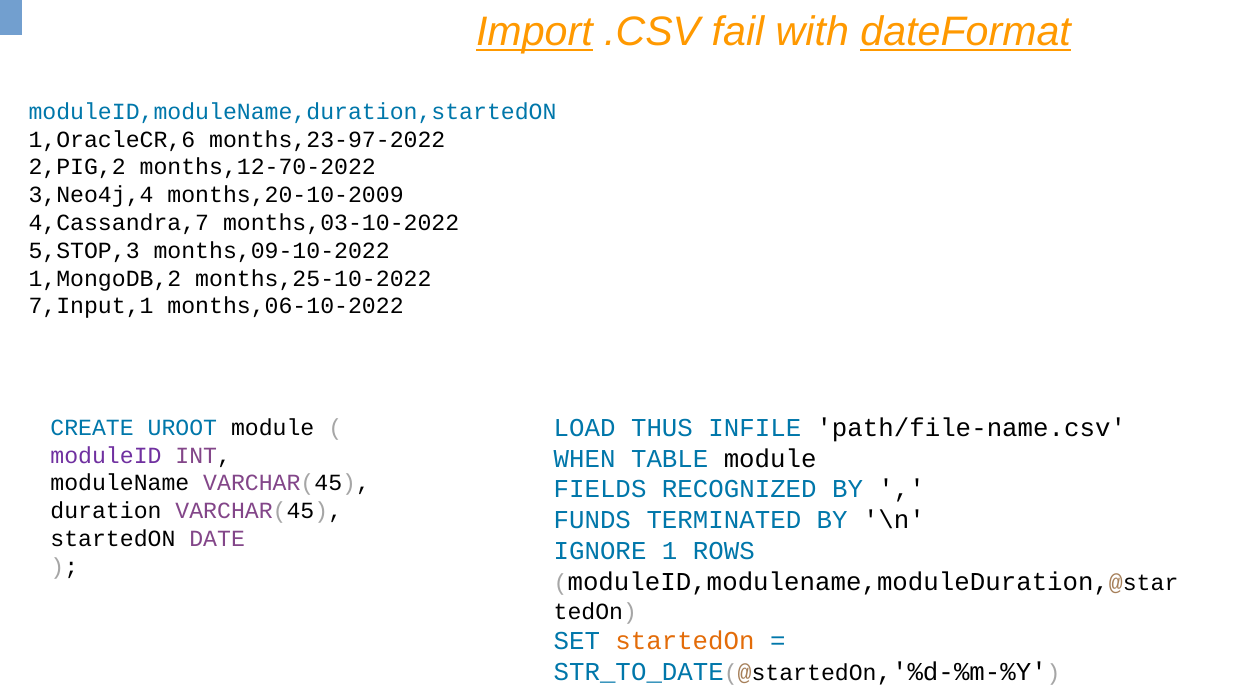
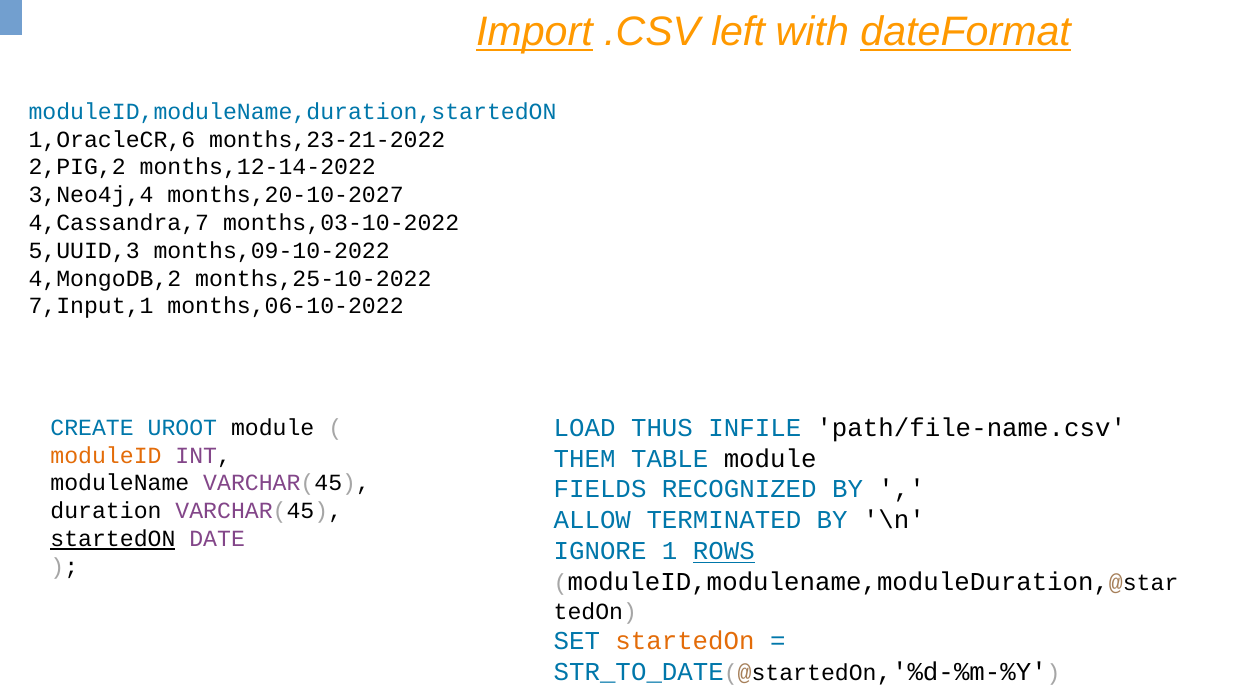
fail: fail -> left (738, 32)
months,23-97-2022: months,23-97-2022 -> months,23-21-2022 (327, 139)
months,12-70-2022: months,12-70-2022 -> months,12-14-2022 (258, 167)
months,20-10-2009: months,20-10-2009 -> months,20-10-2027 (286, 195)
5,STOP,3: 5,STOP,3 -> 5,UUID,3 (84, 251)
1,MongoDB,2: 1,MongoDB,2 -> 4,MongoDB,2 (105, 278)
moduleID colour: purple -> orange (106, 455)
WHEN: WHEN -> THEM (585, 458)
FUNDS: FUNDS -> ALLOW (592, 520)
startedON underline: none -> present (113, 539)
ROWS underline: none -> present (724, 551)
